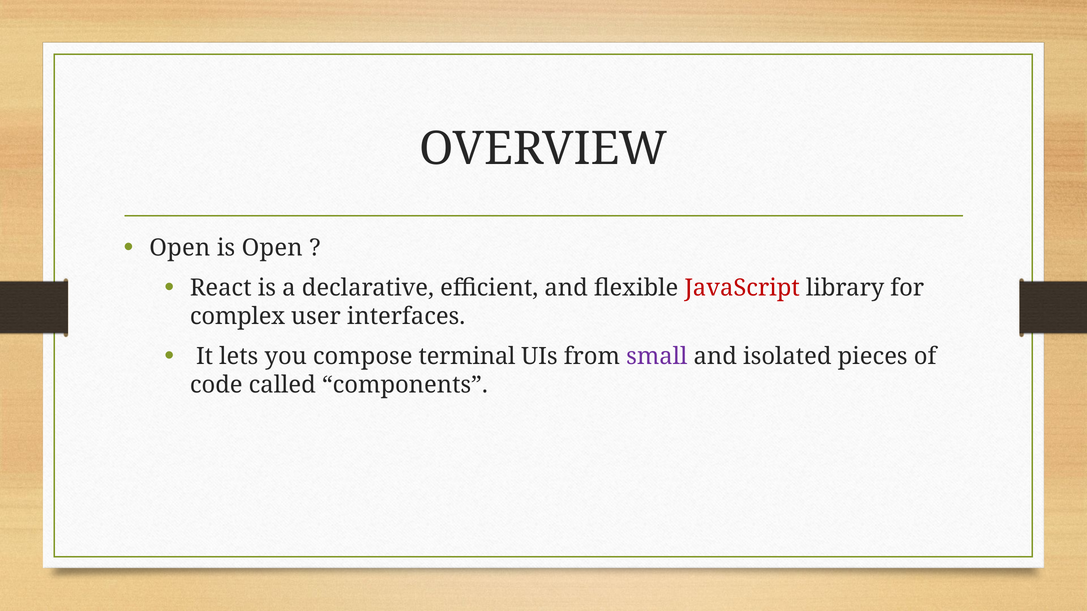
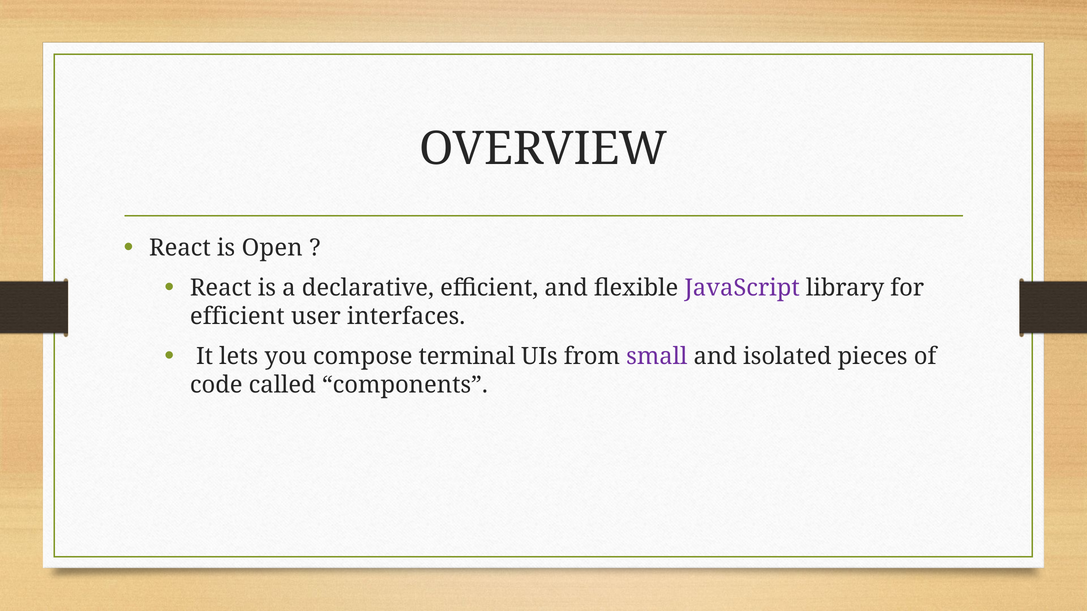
Open: Open -> React (180, 248)
JavaScript colour: red -> purple (742, 288)
complex: complex -> efficient (237, 317)
